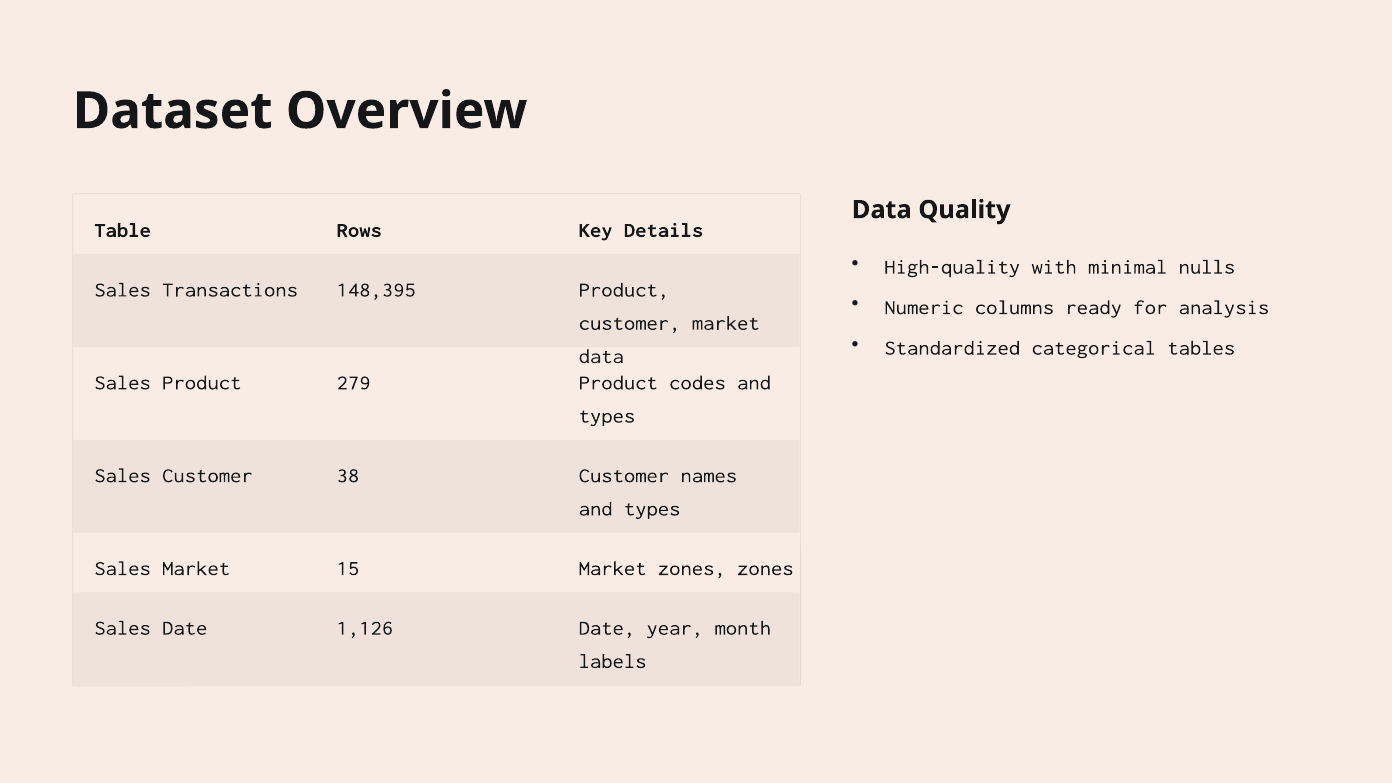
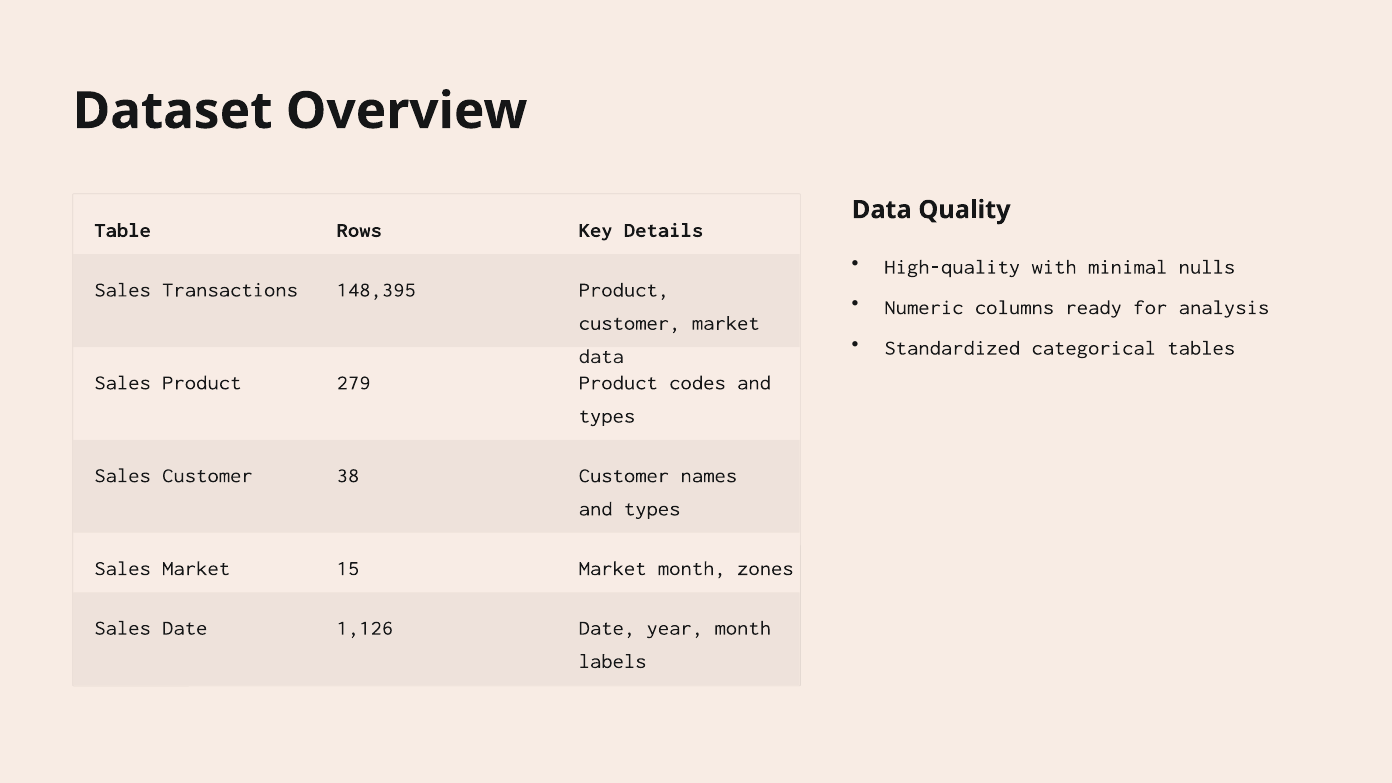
Market zones: zones -> month (692, 568)
